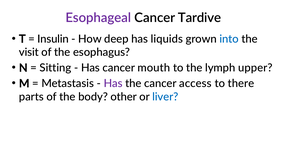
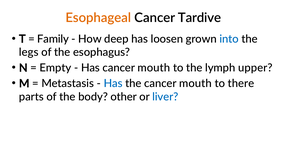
Esophageal colour: purple -> orange (98, 18)
Insulin: Insulin -> Family (53, 39)
liquids: liquids -> loosen (167, 39)
visit: visit -> legs (29, 52)
Sitting: Sitting -> Empty (55, 68)
Has colour: purple -> blue (113, 84)
the cancer access: access -> mouth (195, 84)
